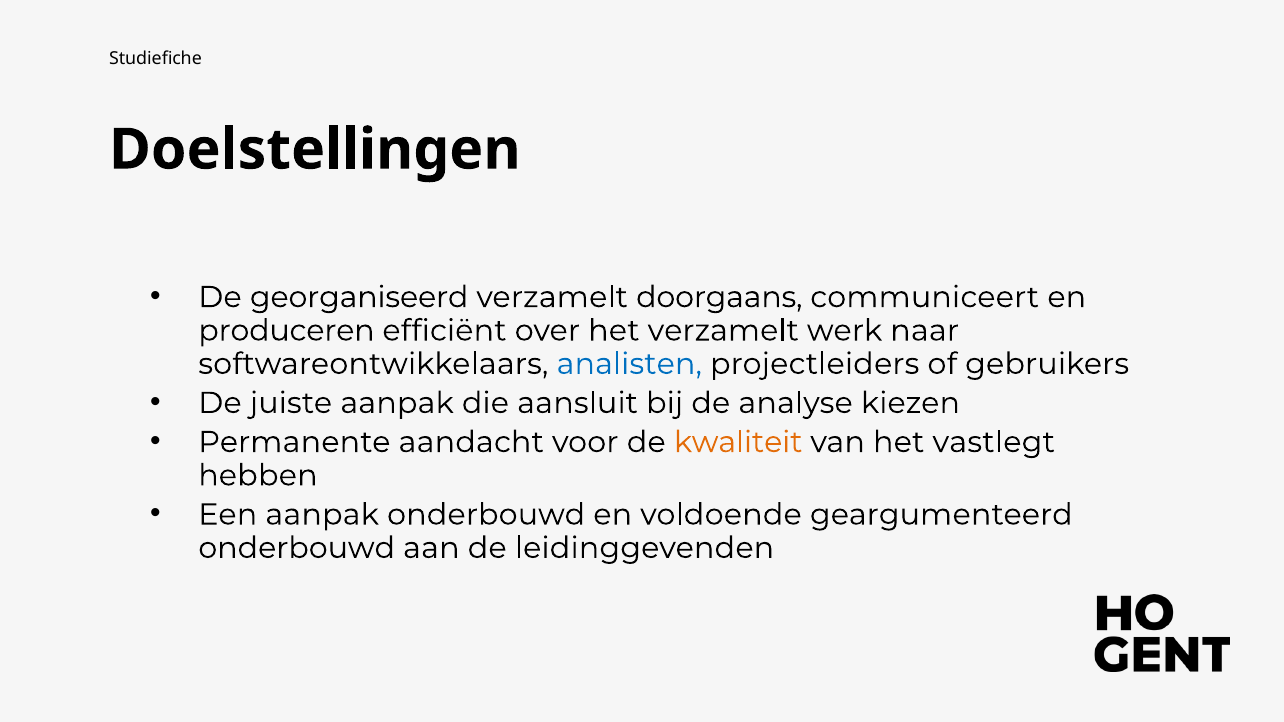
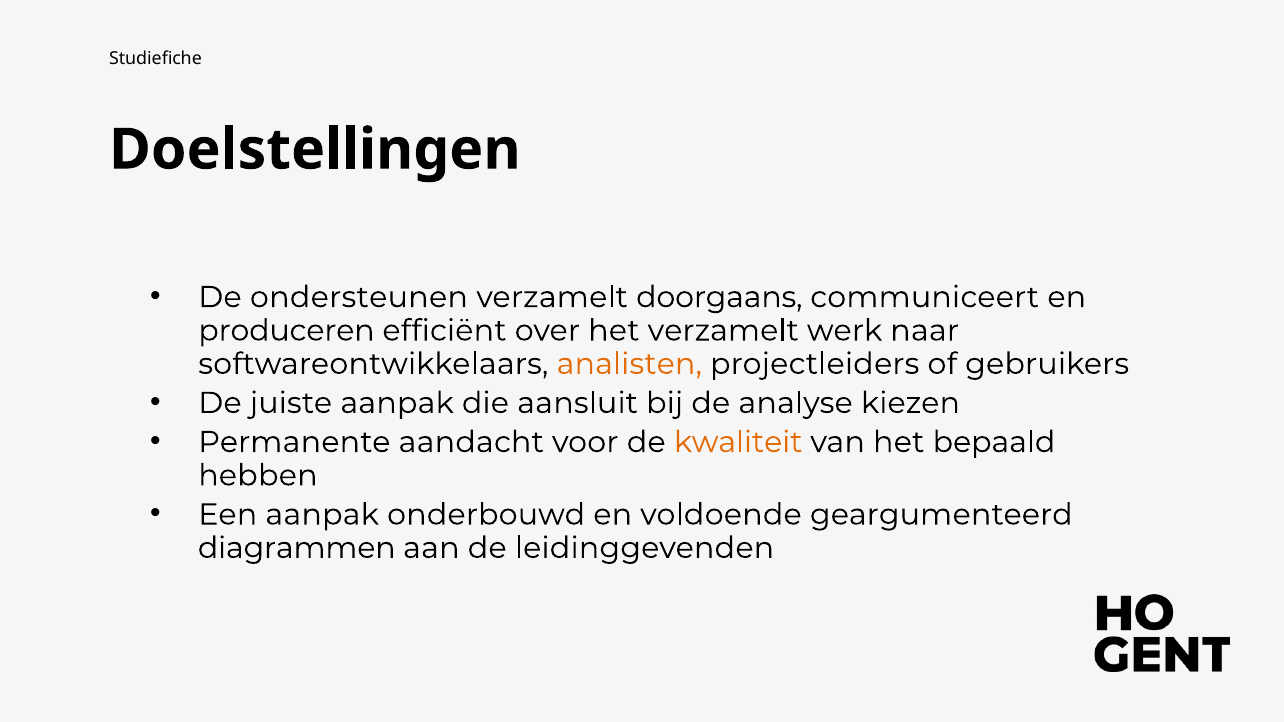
georganiseerd: georganiseerd -> ondersteunen (359, 297)
analisten colour: blue -> orange (629, 364)
vastlegt: vastlegt -> bepaald (994, 442)
onderbouwd: onderbouwd -> diagrammen (297, 548)
